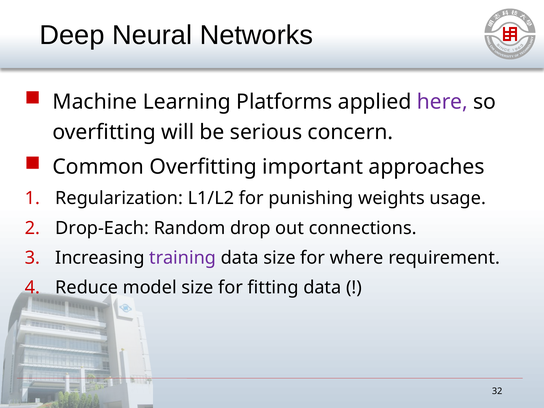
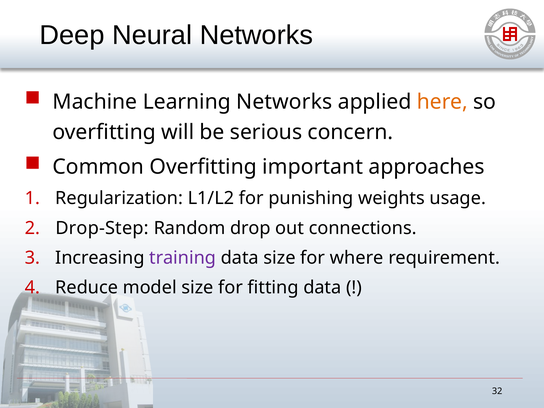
Learning Platforms: Platforms -> Networks (284, 102)
here colour: purple -> orange (442, 102)
Drop-Each: Drop-Each -> Drop-Step (102, 228)
